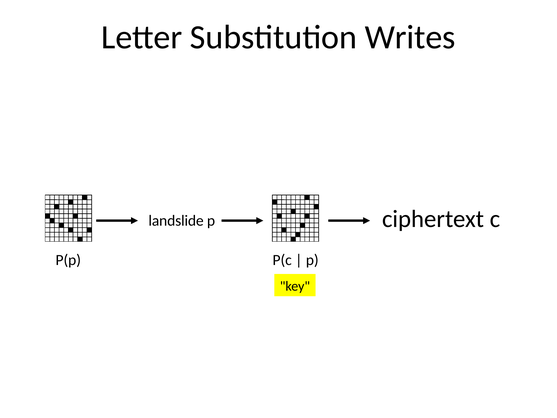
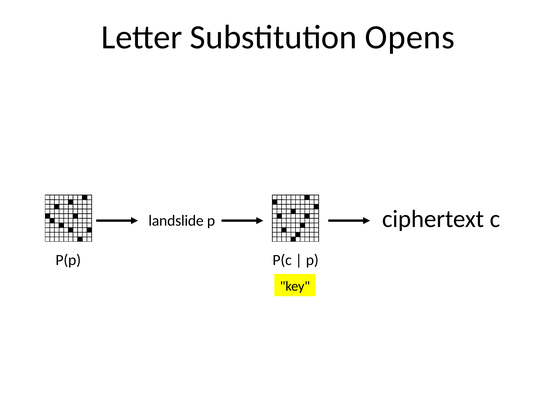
Writes: Writes -> Opens (410, 37)
